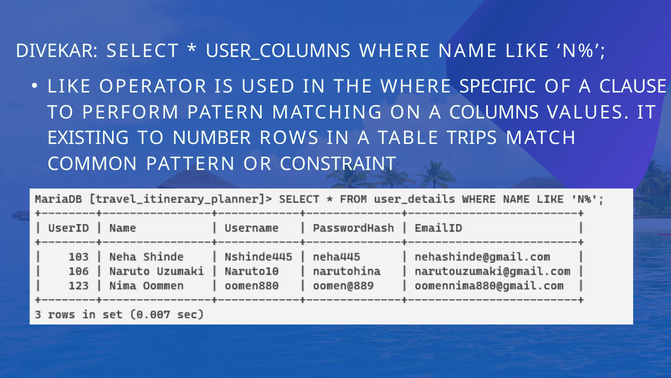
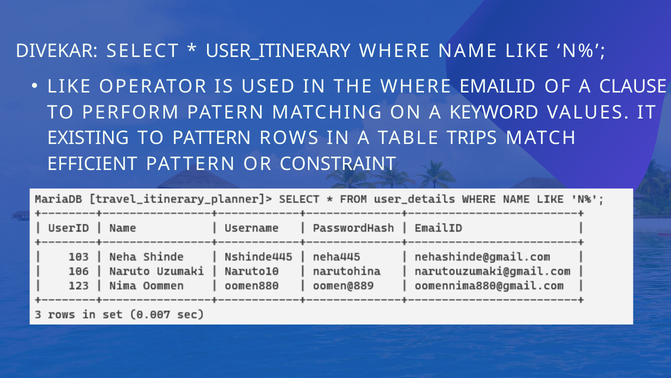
USER_COLUMNS: USER_COLUMNS -> USER_ITINERARY (278, 51)
SPECIFIC: SPECIFIC -> EMAILID (497, 87)
COLUMNS: COLUMNS -> KEYWORD (494, 112)
TO NUMBER: NUMBER -> PATTERN (212, 138)
COMMON: COMMON -> EFFICIENT (92, 164)
